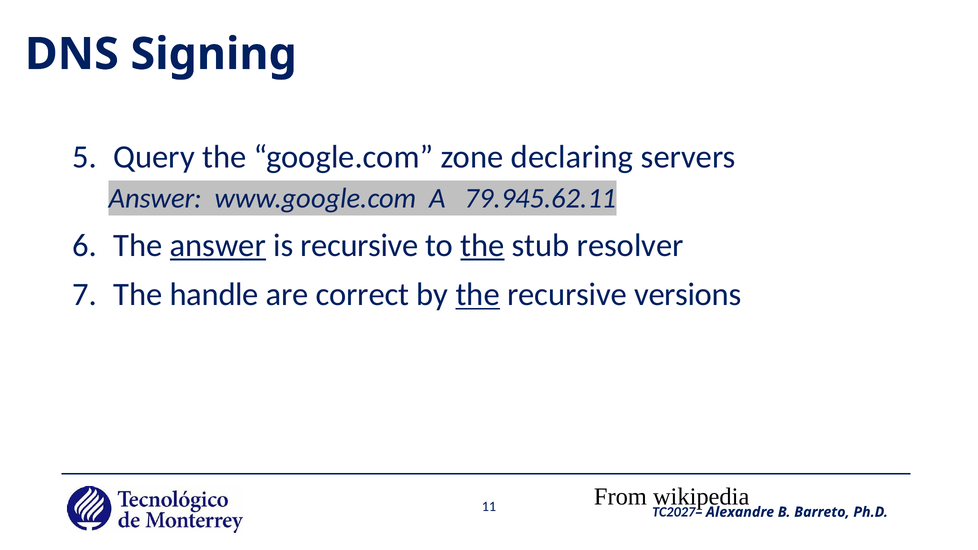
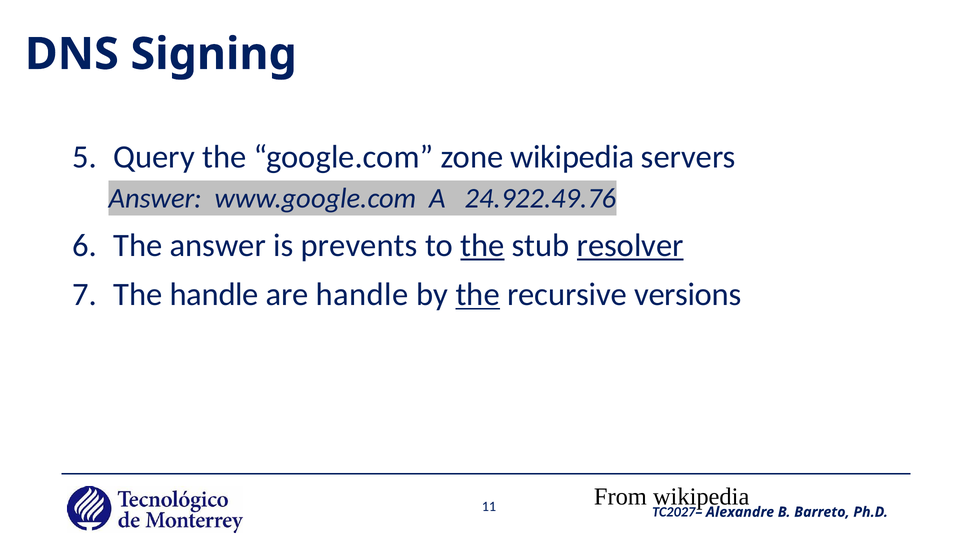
zone declaring: declaring -> wikipedia (572, 157)
79.945.62.11: 79.945.62.11 -> 24.922.49.76 (541, 198)
answer underline: present -> none (218, 245)
is recursive: recursive -> prevents (359, 245)
resolver underline: none -> present (630, 245)
are correct: correct -> handle (362, 295)
